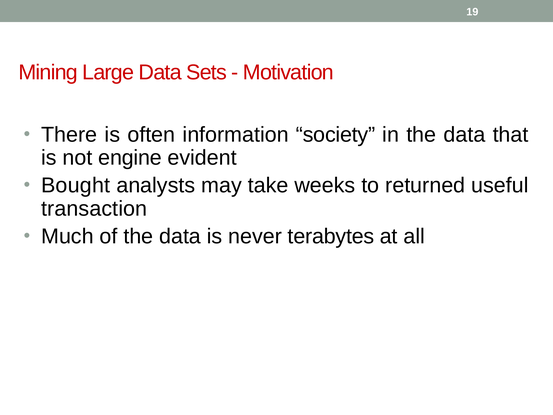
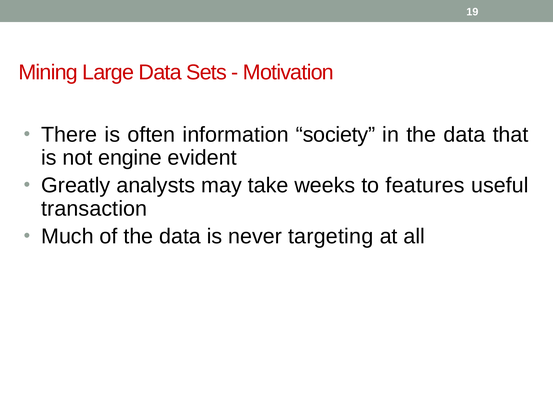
Bought: Bought -> Greatly (76, 185)
returned: returned -> features (425, 185)
terabytes: terabytes -> targeting (331, 236)
